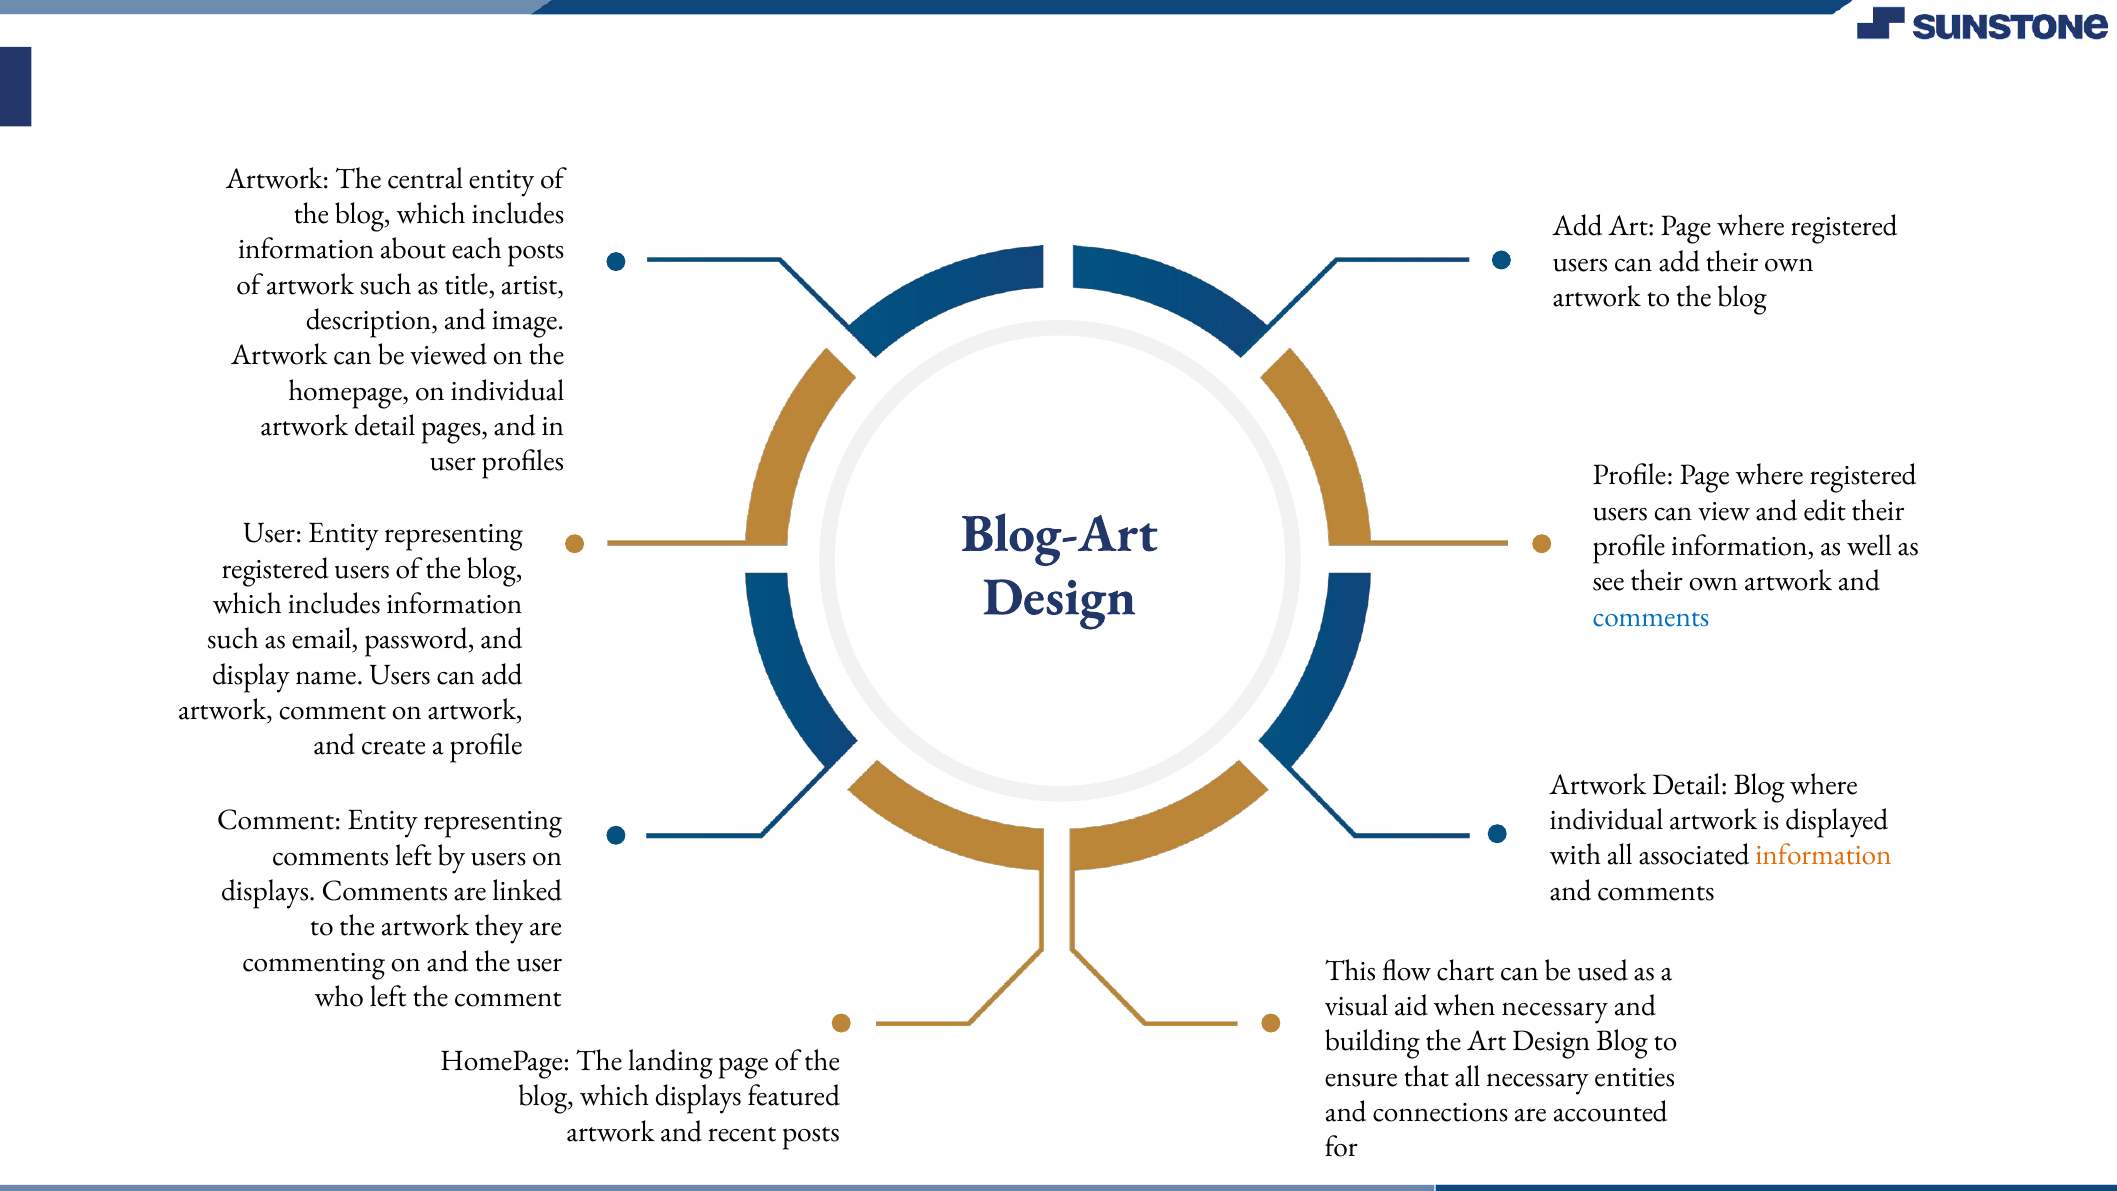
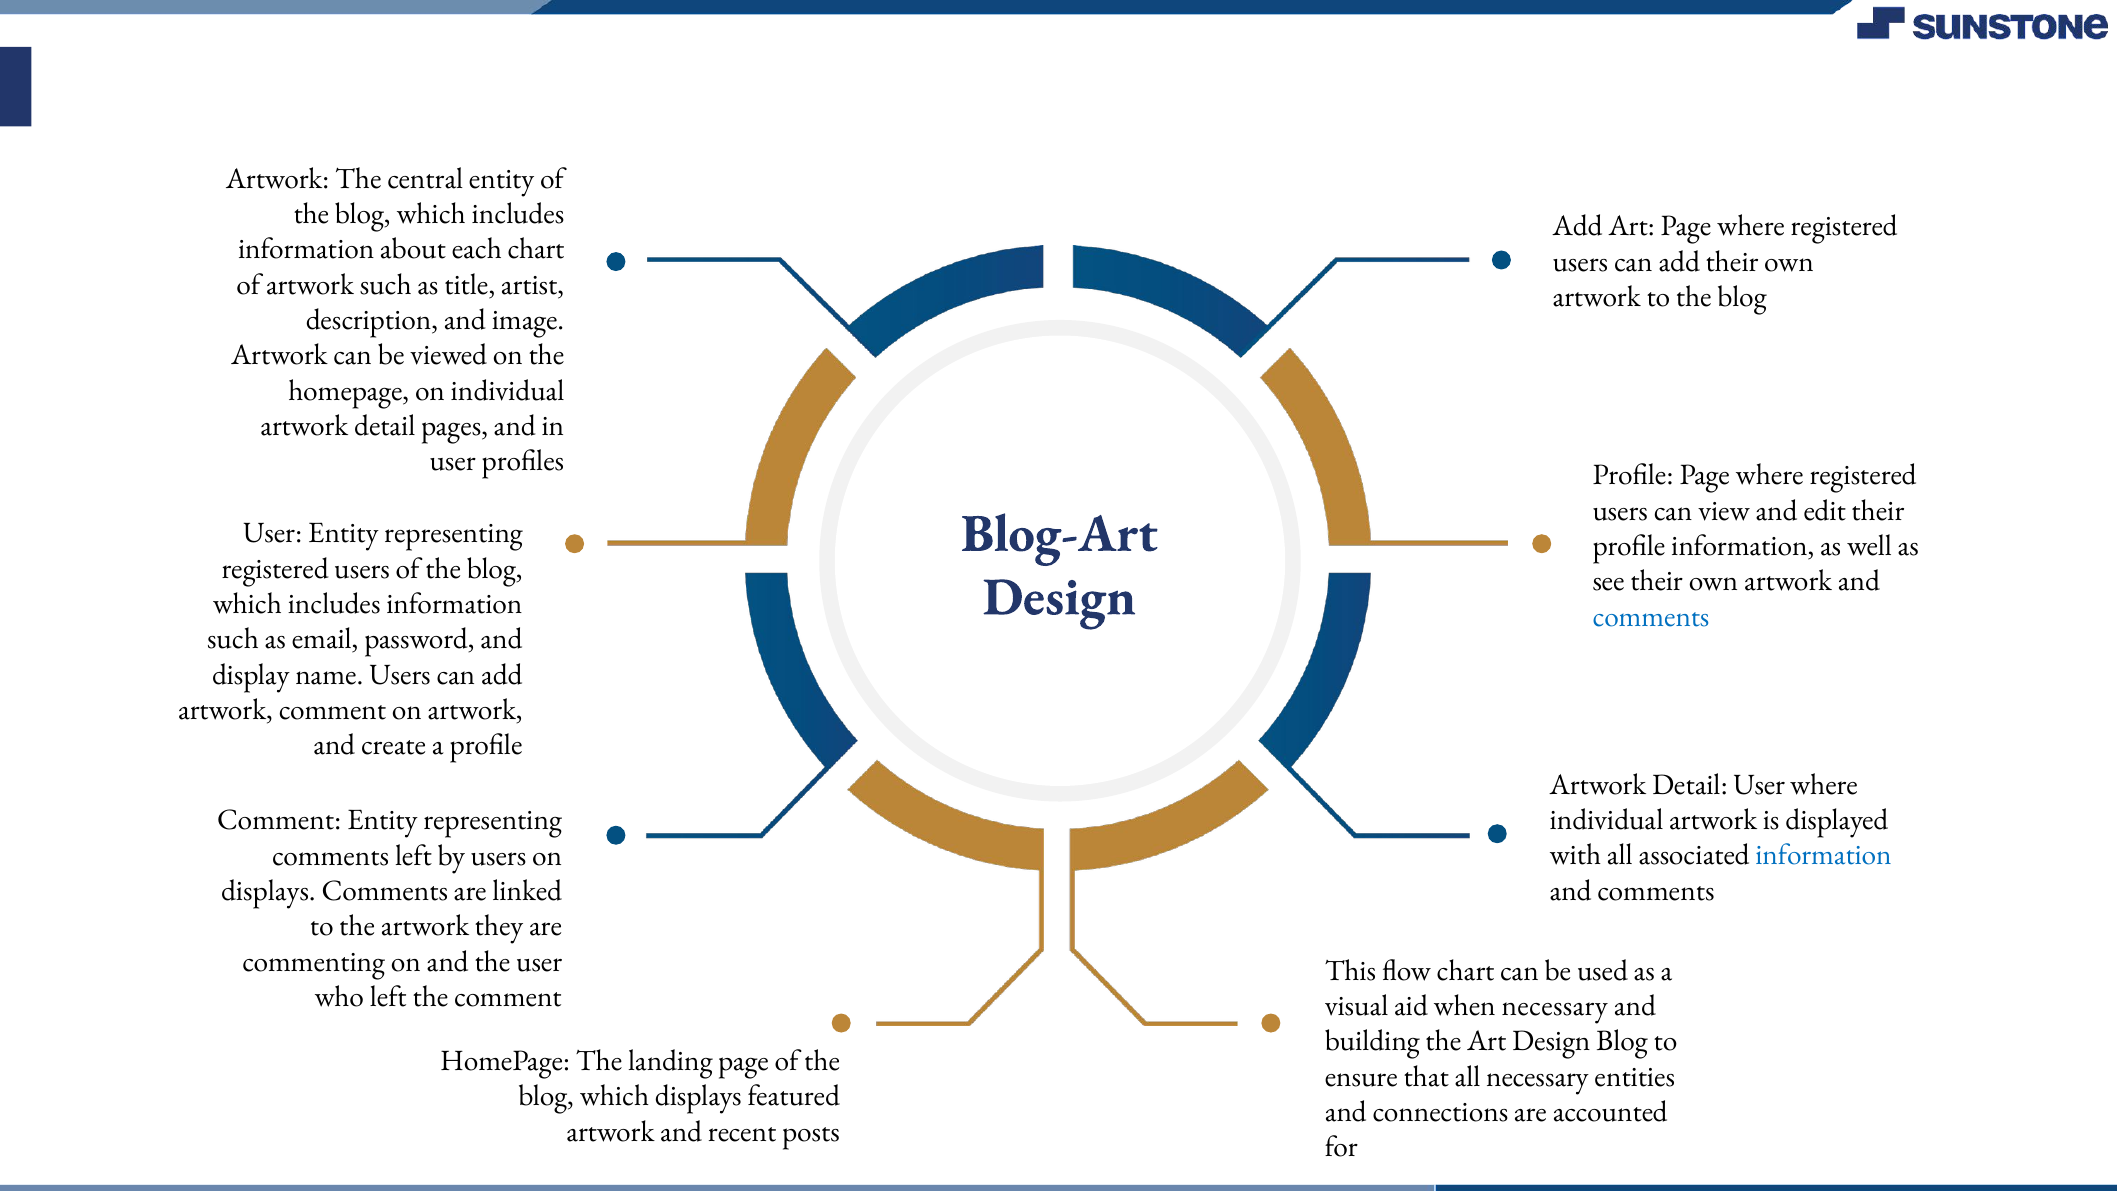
each posts: posts -> chart (536, 249)
Detail Blog: Blog -> User (1759, 784)
information colour: orange -> blue (1824, 855)
